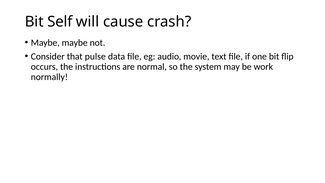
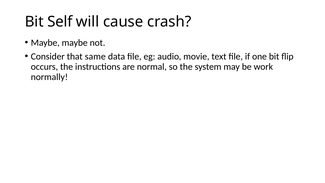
pulse: pulse -> same (95, 56)
